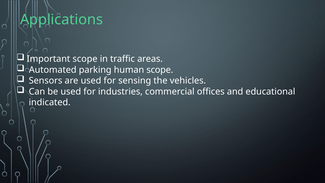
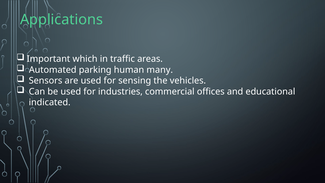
Important scope: scope -> which (85, 59)
human scope: scope -> many (160, 70)
